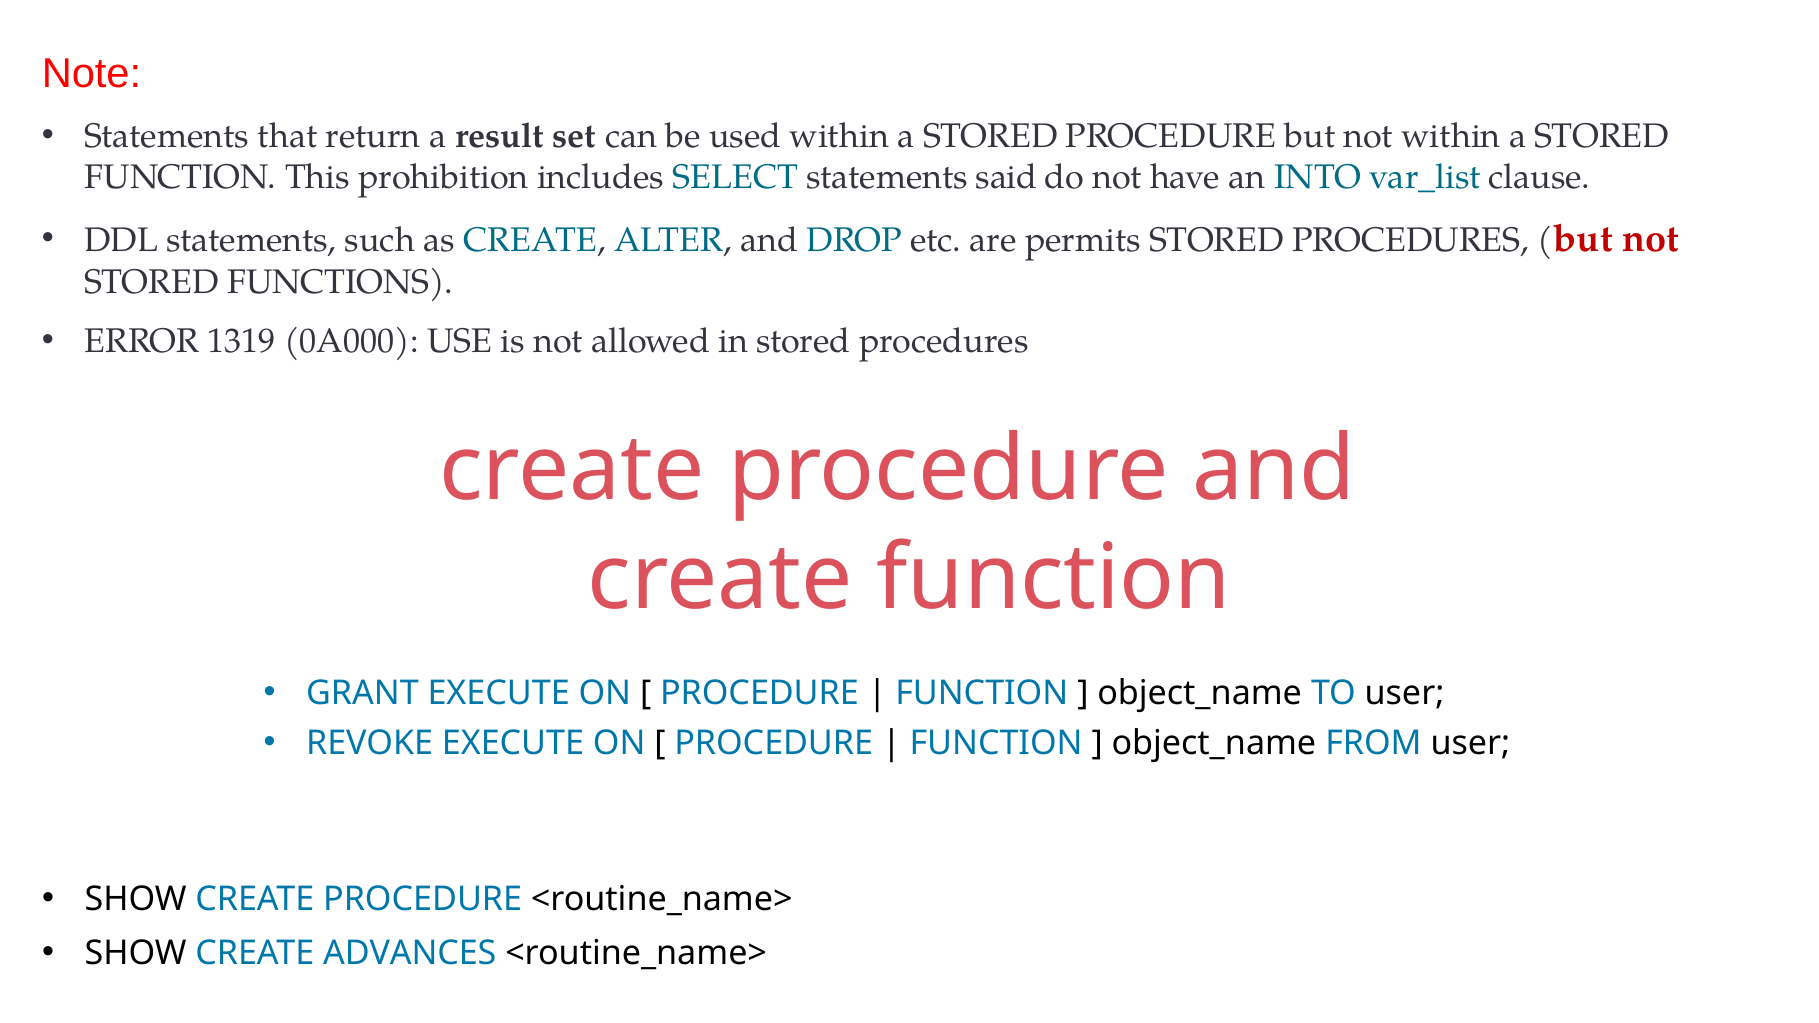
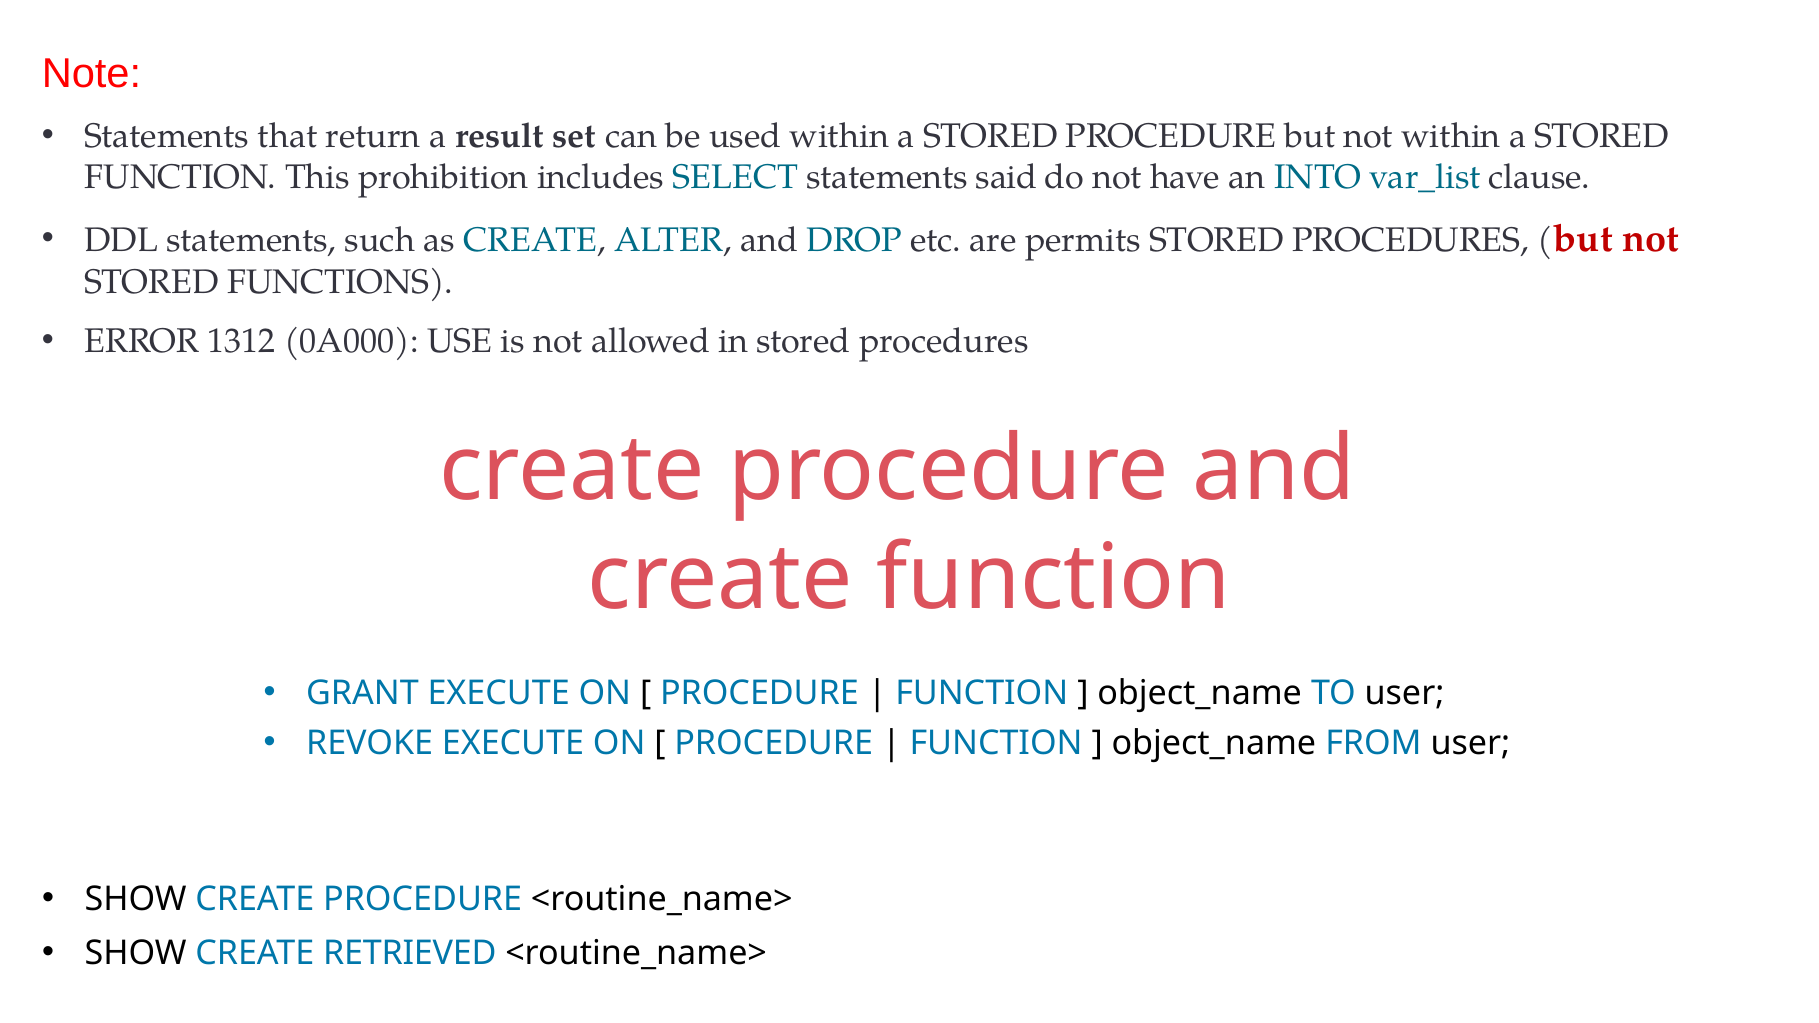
1319: 1319 -> 1312 (242, 341)
ADVANCES: ADVANCES -> RETRIEVED (410, 954)
